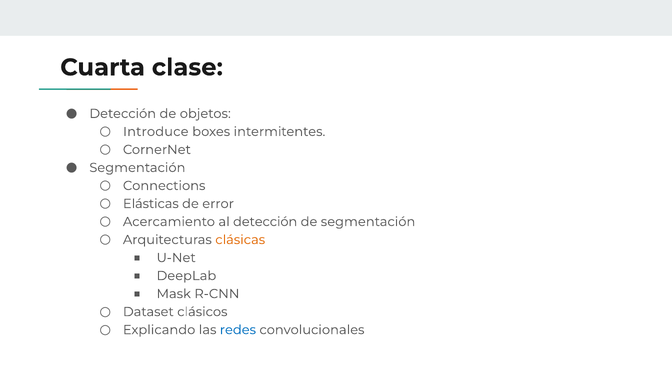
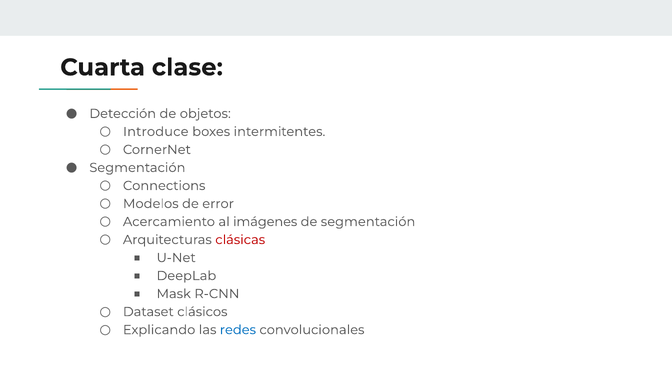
Elásticas: Elásticas -> Modelos (151, 204)
al detección: detección -> imágenes (265, 222)
clásicas colour: orange -> red (240, 240)
